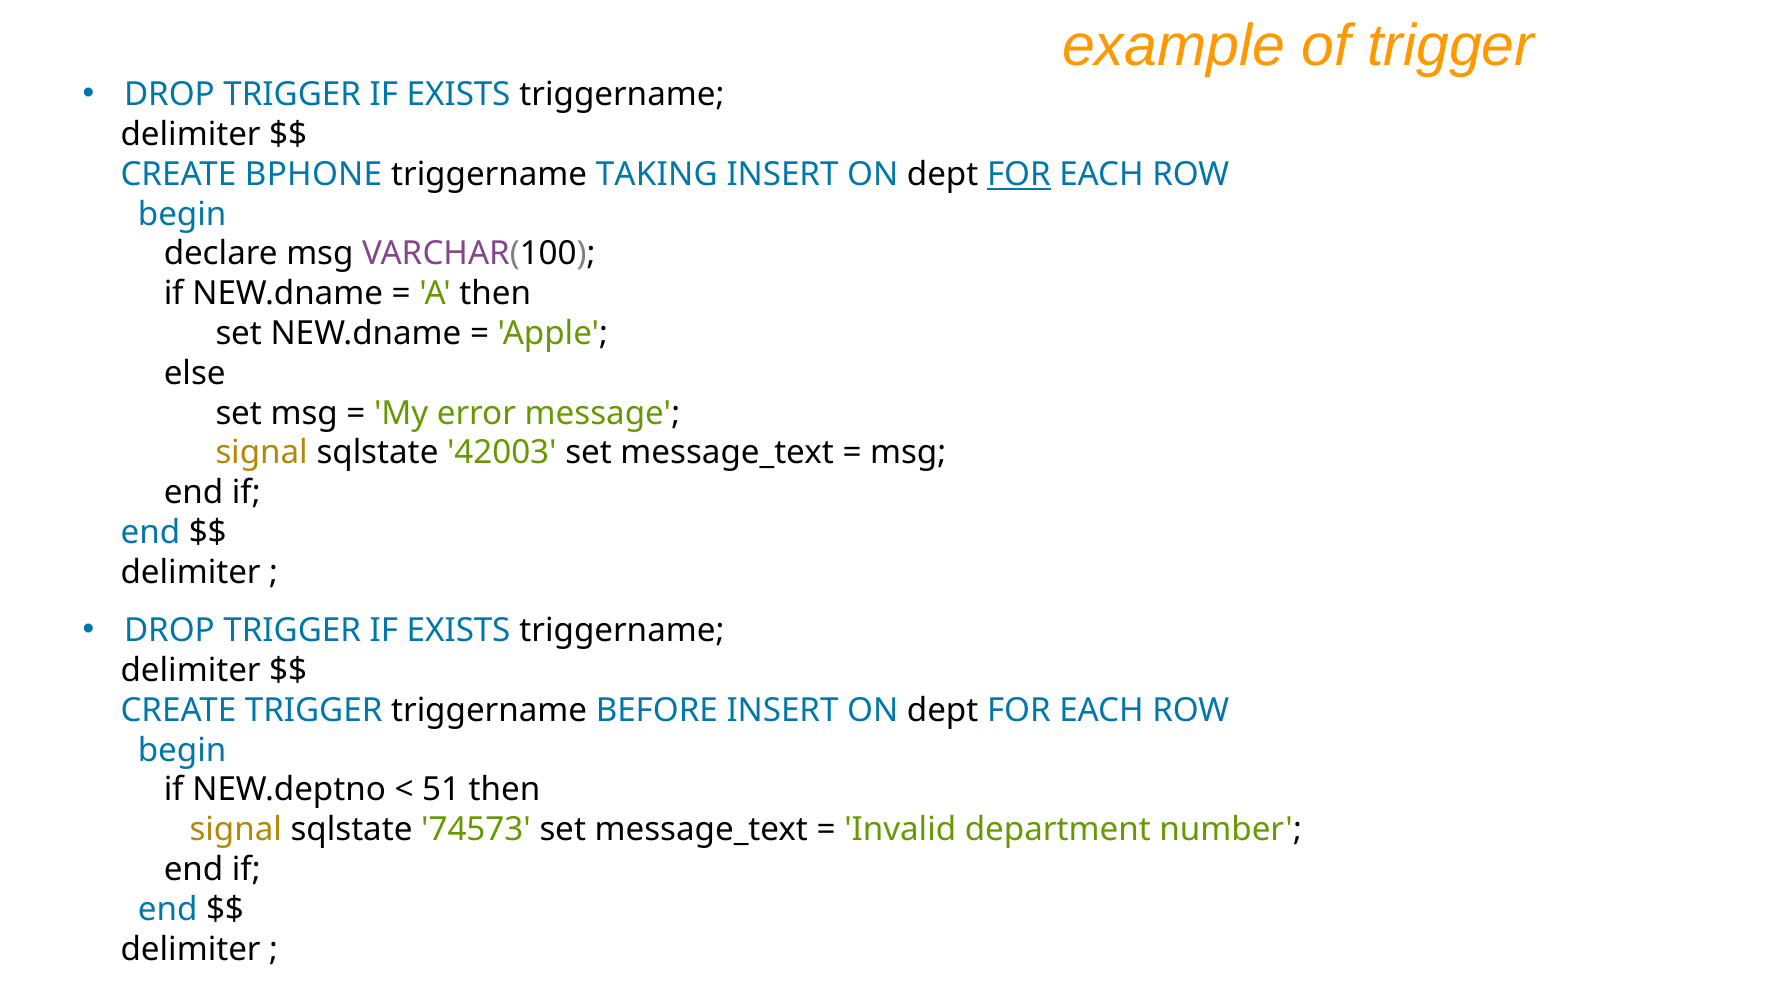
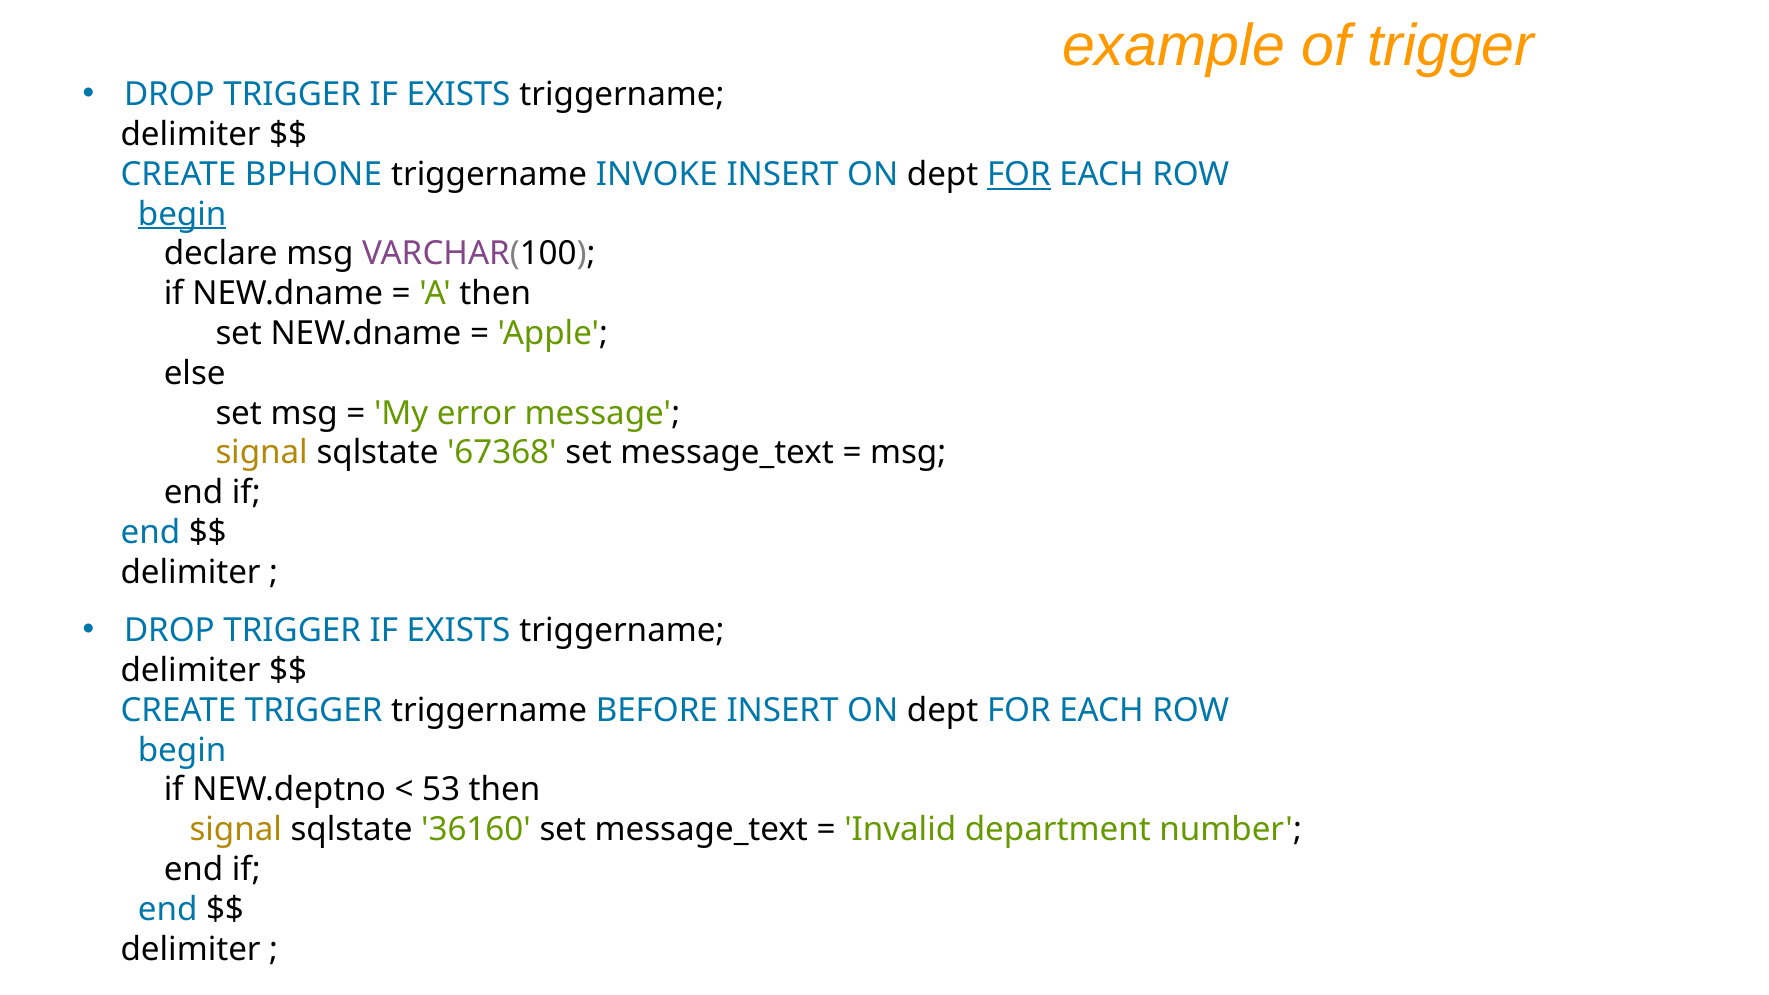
TAKING: TAKING -> INVOKE (657, 174)
begin underline: none -> present (182, 214)
42003: 42003 -> 67368 (502, 453)
51: 51 -> 53 (441, 790)
74573: 74573 -> 36160 (476, 830)
